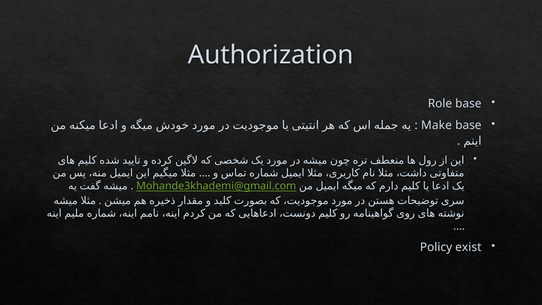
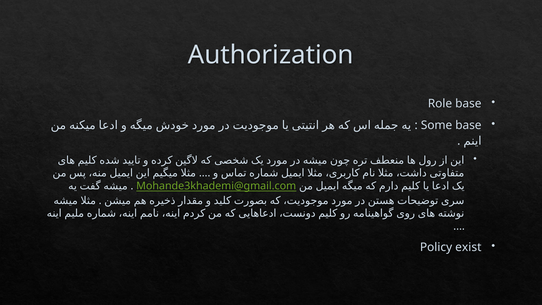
Make: Make -> Some (437, 125)
